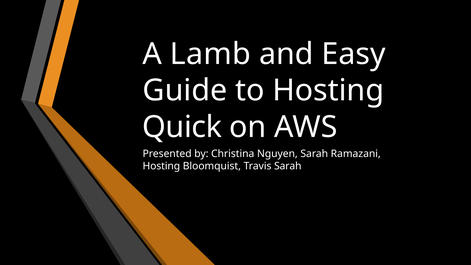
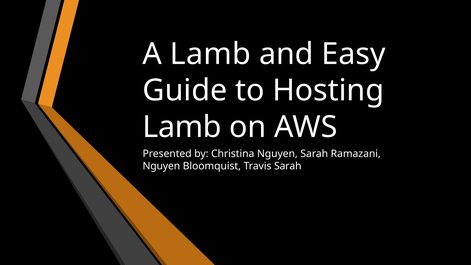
Quick: Quick -> Lamb (182, 127)
Hosting: Hosting -> Nguyen (161, 166)
